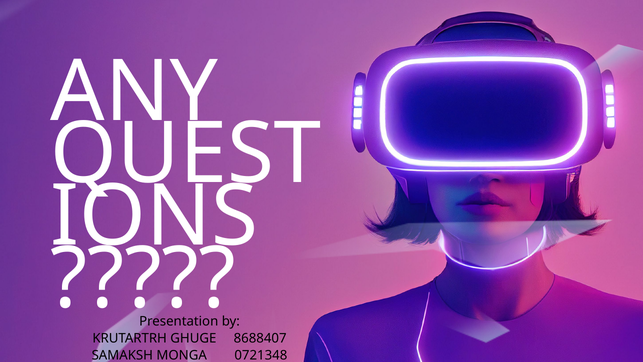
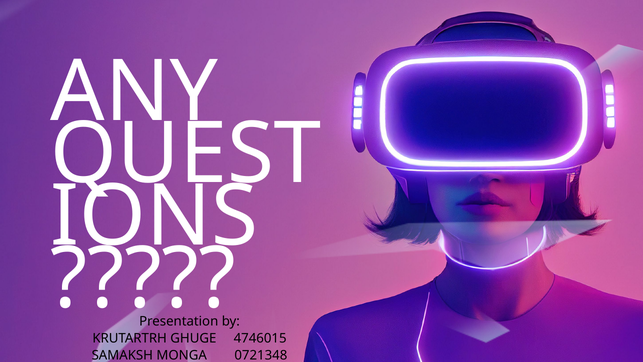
8688407: 8688407 -> 4746015 (260, 338)
